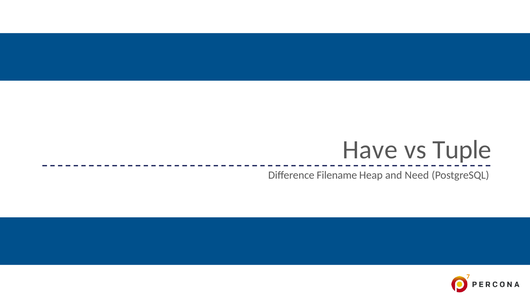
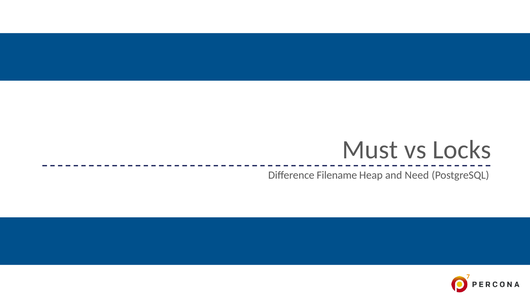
Have: Have -> Must (370, 150)
Tuple: Tuple -> Locks (462, 150)
